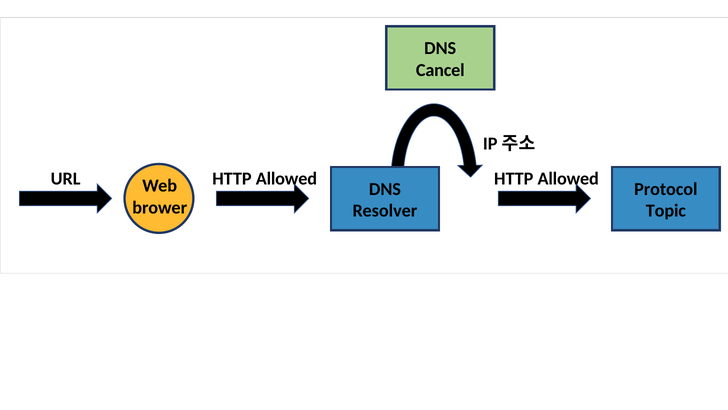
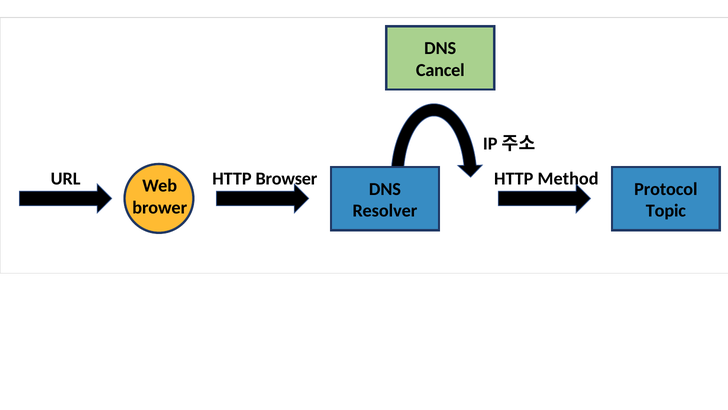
Allowed: Allowed -> Browser (286, 179)
Allowed: Allowed -> Method (568, 179)
